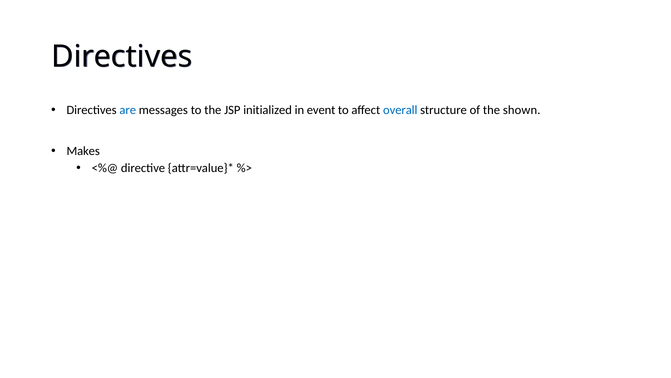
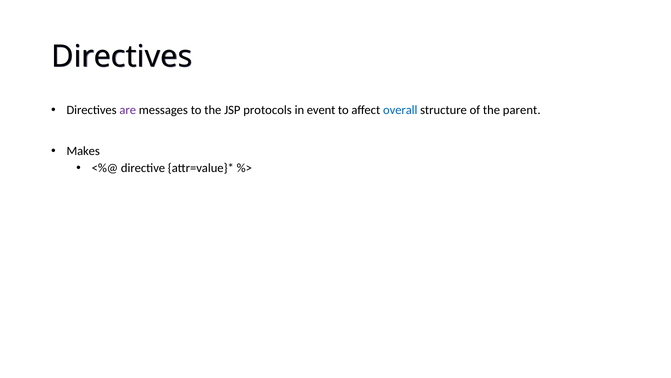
are colour: blue -> purple (128, 110)
initialized: initialized -> protocols (268, 110)
shown: shown -> parent (522, 110)
